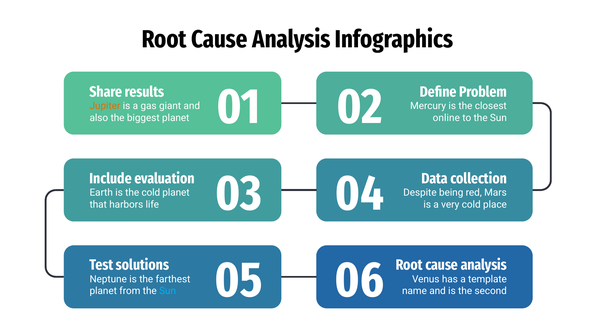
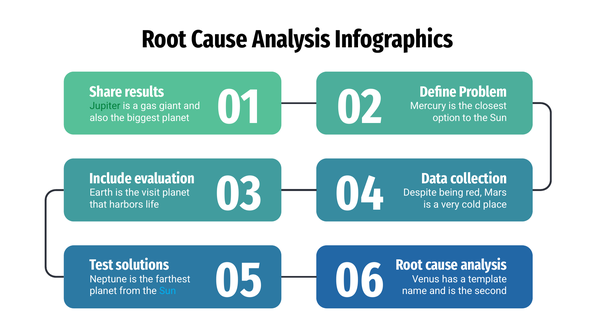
Jupiter colour: orange -> green (105, 106)
online: online -> option (446, 118)
the cold: cold -> visit (151, 192)
